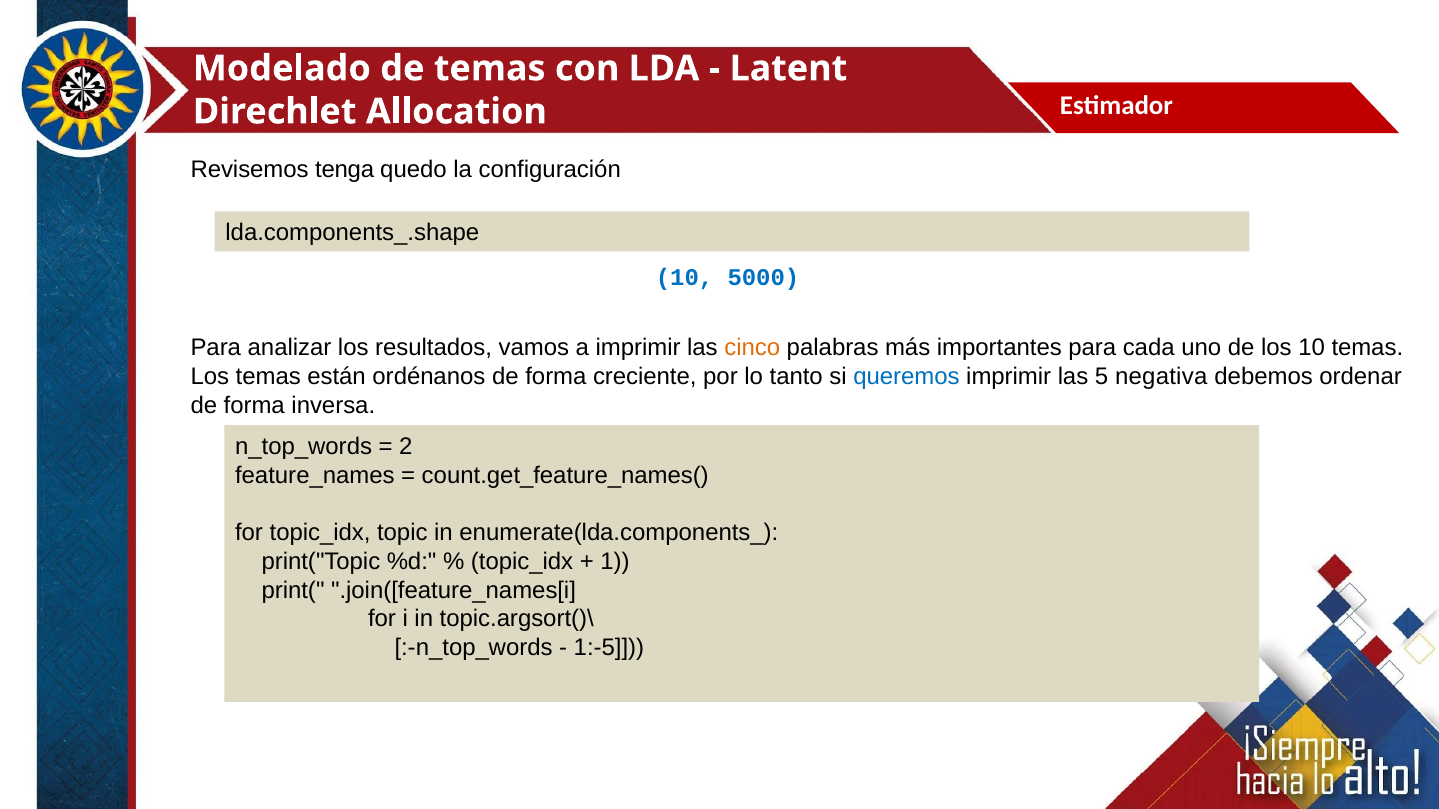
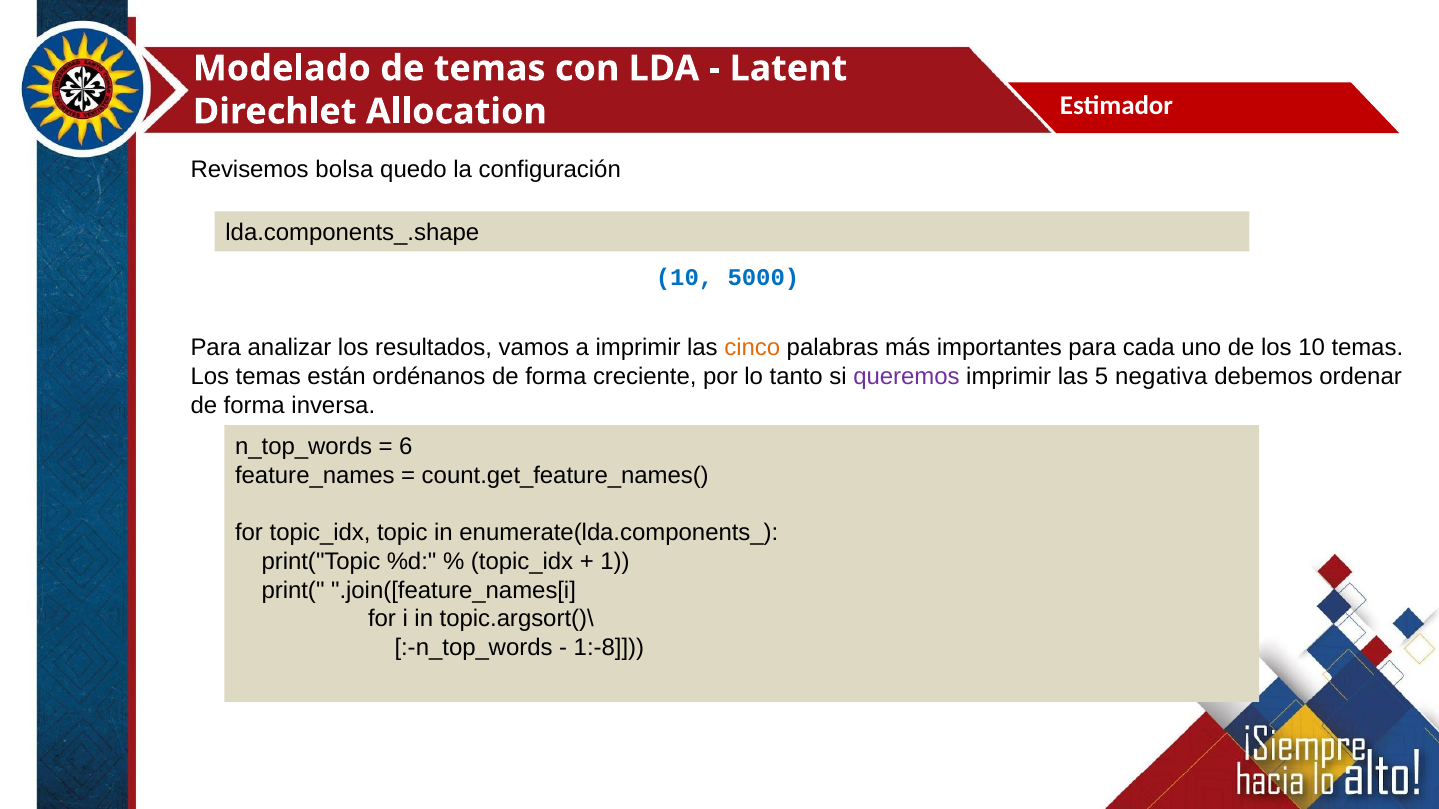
tenga: tenga -> bolsa (344, 170)
queremos colour: blue -> purple (906, 377)
2: 2 -> 6 (406, 447)
1:-5: 1:-5 -> 1:-8 (609, 648)
